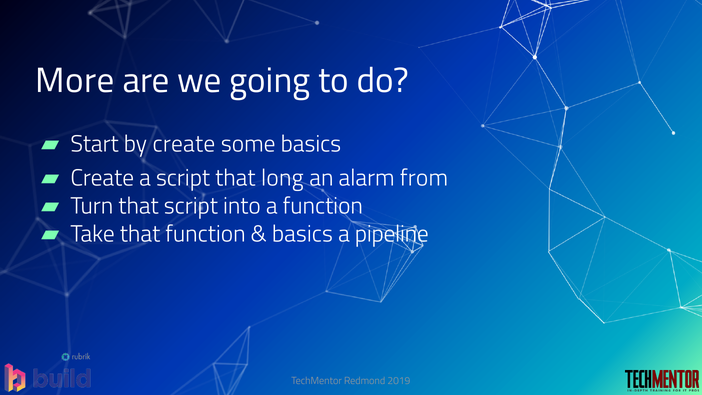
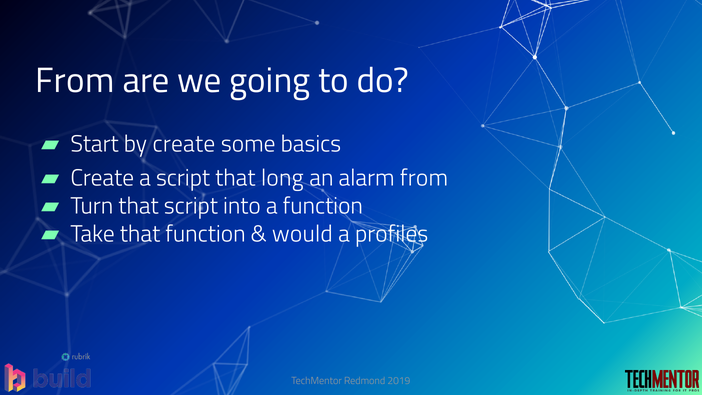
More: More -> From (75, 81)
basics: basics -> would (302, 234)
pipeline: pipeline -> profiles (392, 234)
